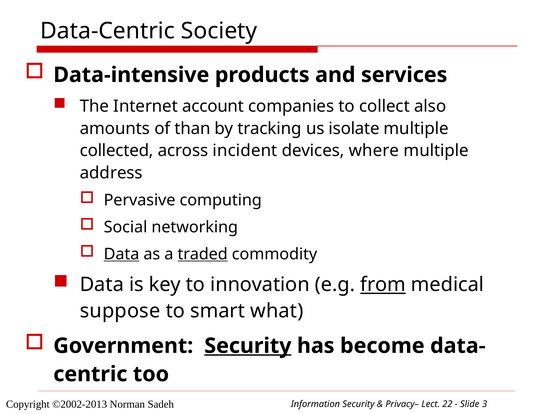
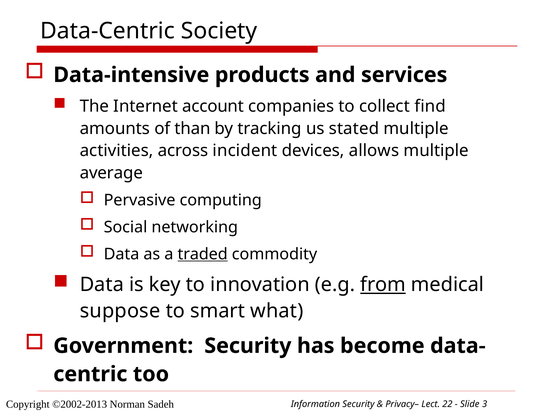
also: also -> find (430, 106)
isolate: isolate -> stated (354, 128)
collected: collected -> activities (117, 151)
where: where -> allows (374, 151)
address: address -> average (111, 173)
Data underline: present -> none (122, 254)
Security underline: present -> none (248, 346)
